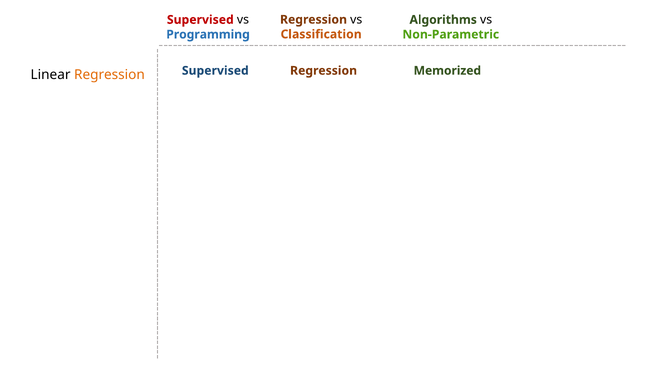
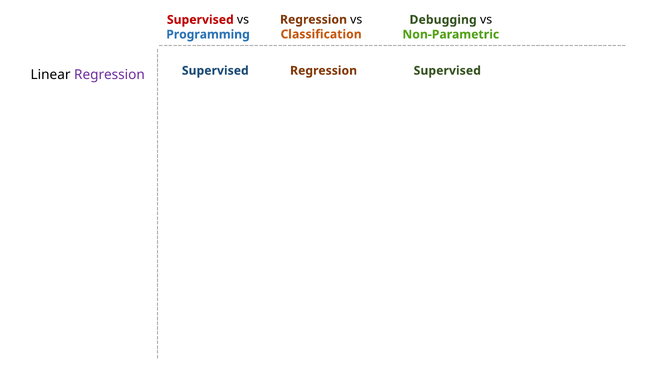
Algorithms: Algorithms -> Debugging (443, 20)
Memorized: Memorized -> Supervised (447, 71)
Regression colour: orange -> purple (109, 75)
